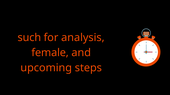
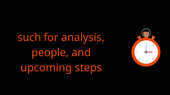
female: female -> people (50, 53)
